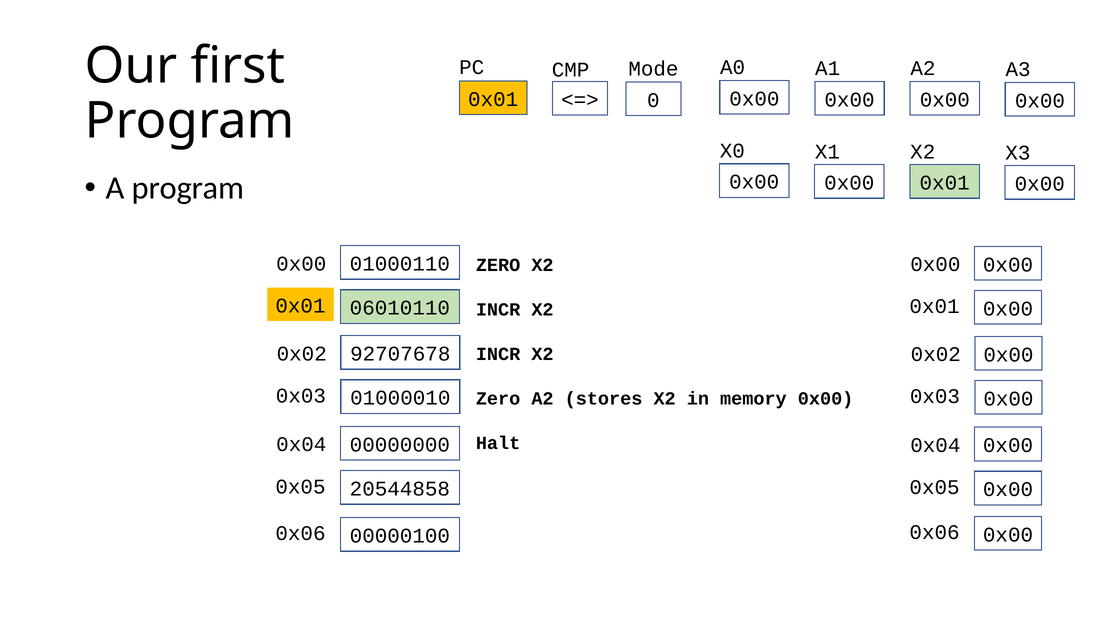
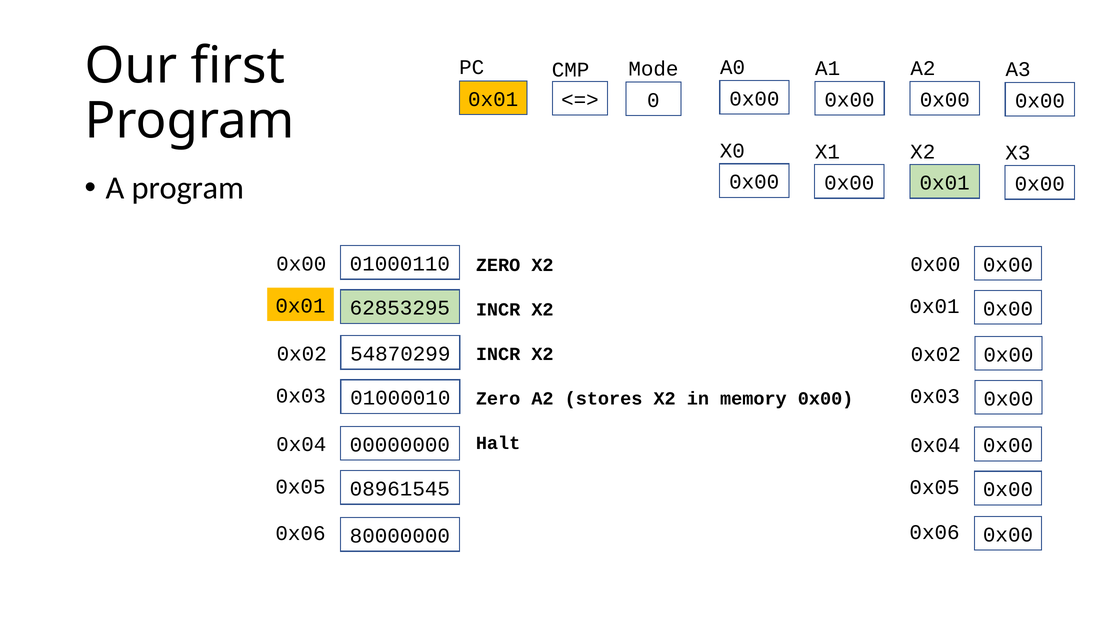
06010110: 06010110 -> 62853295 (400, 308)
92707678: 92707678 -> 54870299 (400, 354)
20544858: 20544858 -> 08961545 (400, 489)
00000100: 00000100 -> 80000000 (400, 536)
